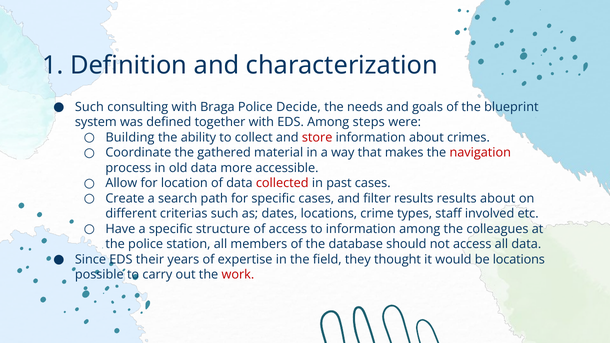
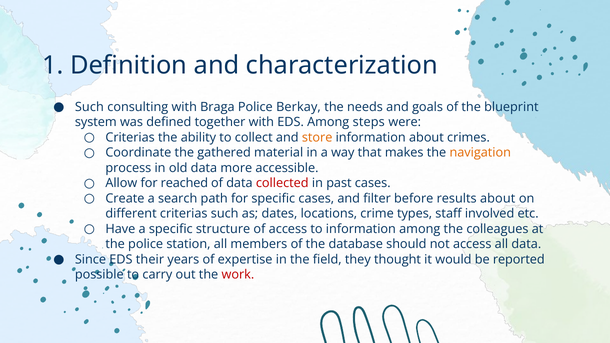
Decide: Decide -> Berkay (298, 107)
Building: Building -> Criterias (130, 137)
store colour: red -> orange (317, 137)
navigation colour: red -> orange (480, 153)
location: location -> reached (184, 183)
filter results: results -> before (414, 198)
be locations: locations -> reported (519, 259)
